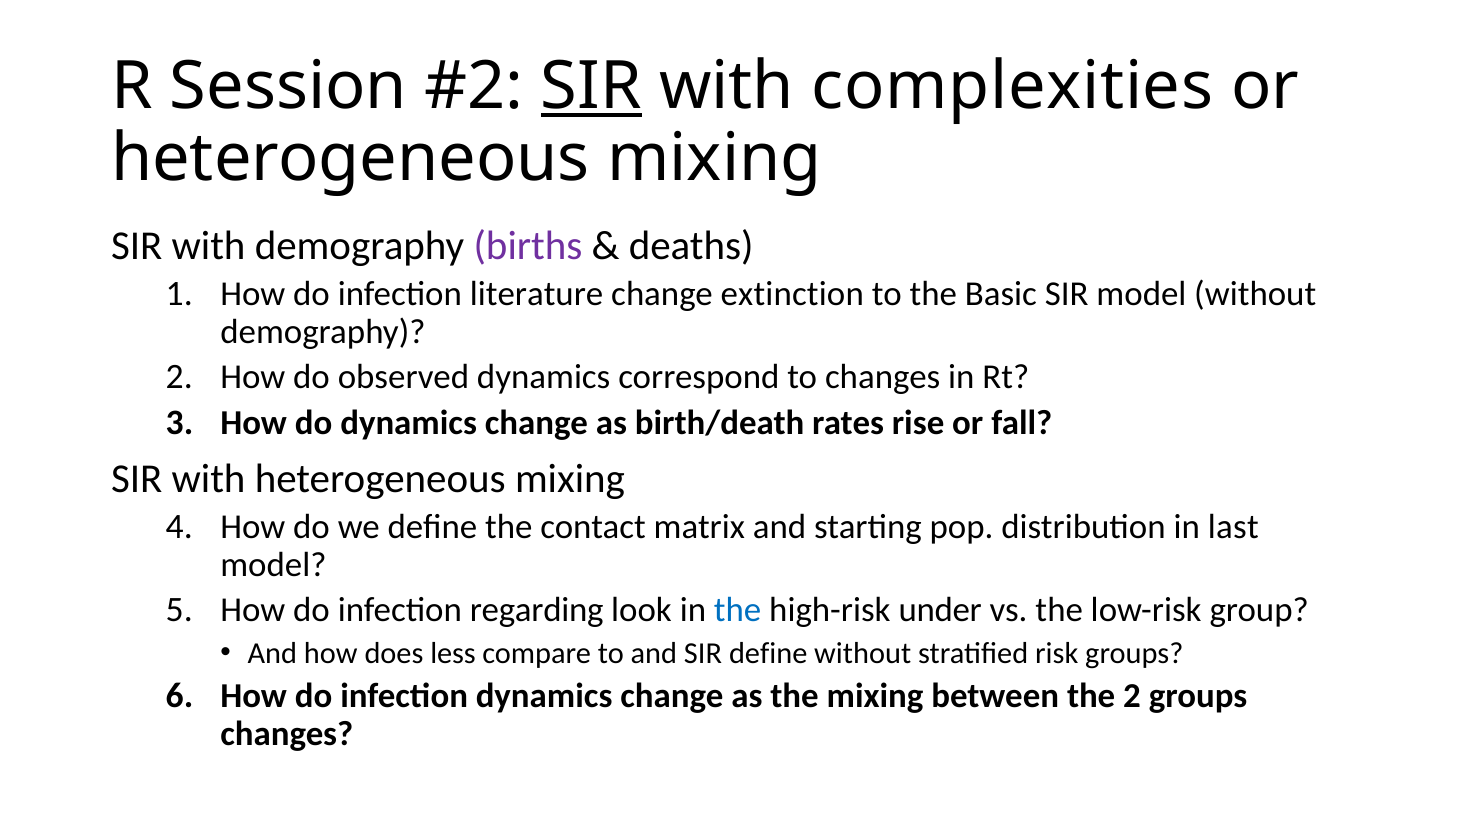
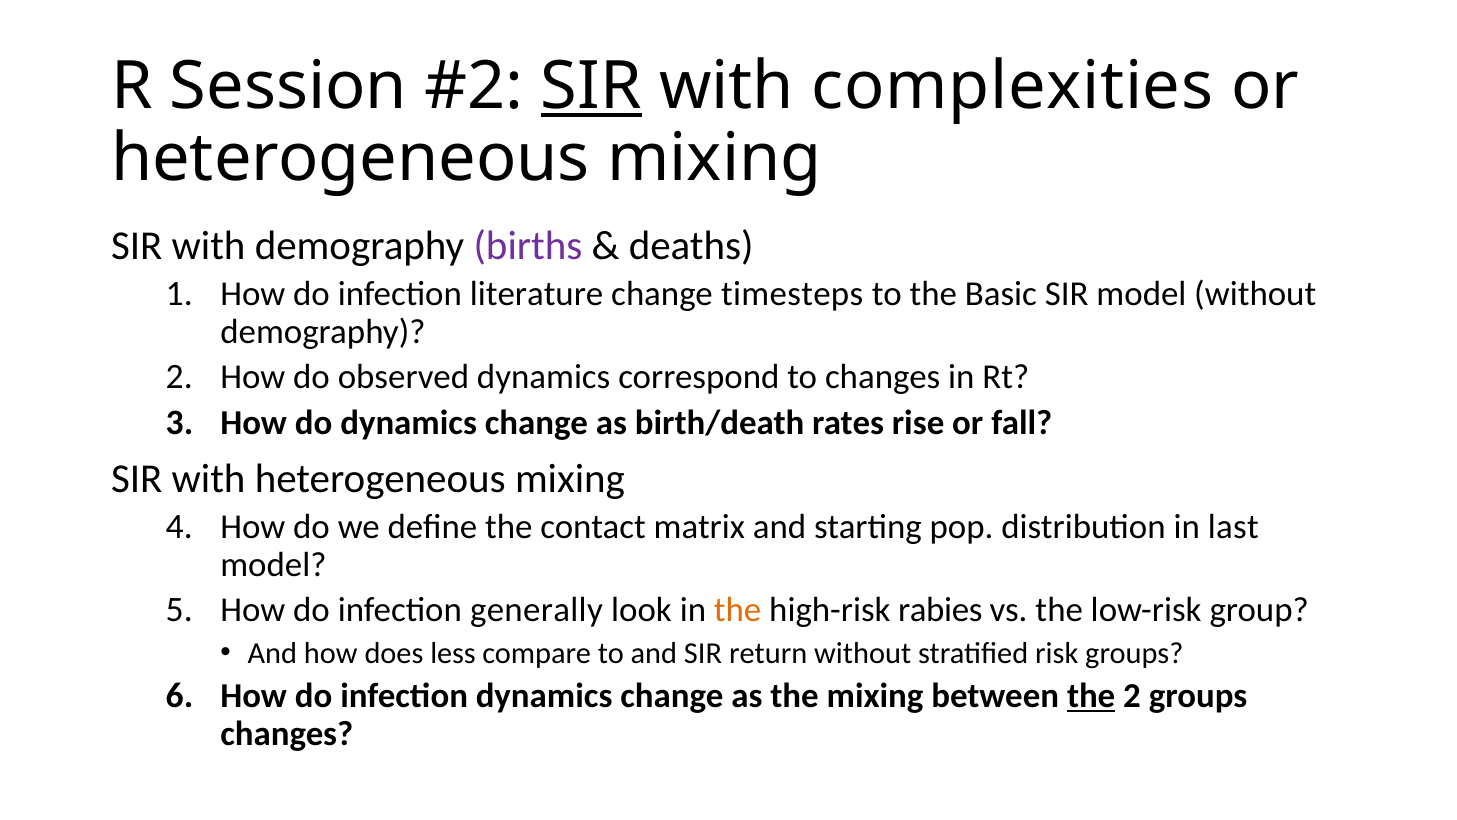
extinction: extinction -> timesteps (792, 294)
regarding: regarding -> generally (536, 610)
the colour: blue -> orange (738, 610)
under: under -> rabies (940, 610)
SIR define: define -> return (768, 653)
the underline: none -> present (1091, 696)
